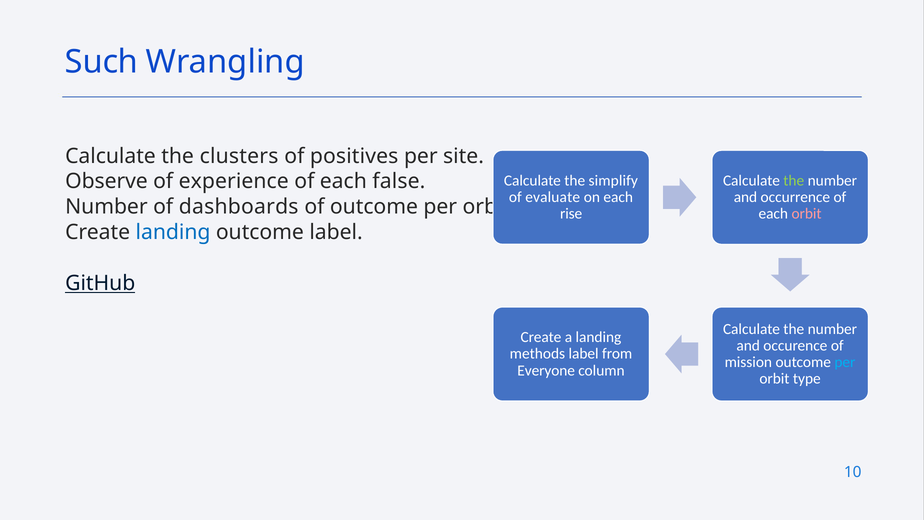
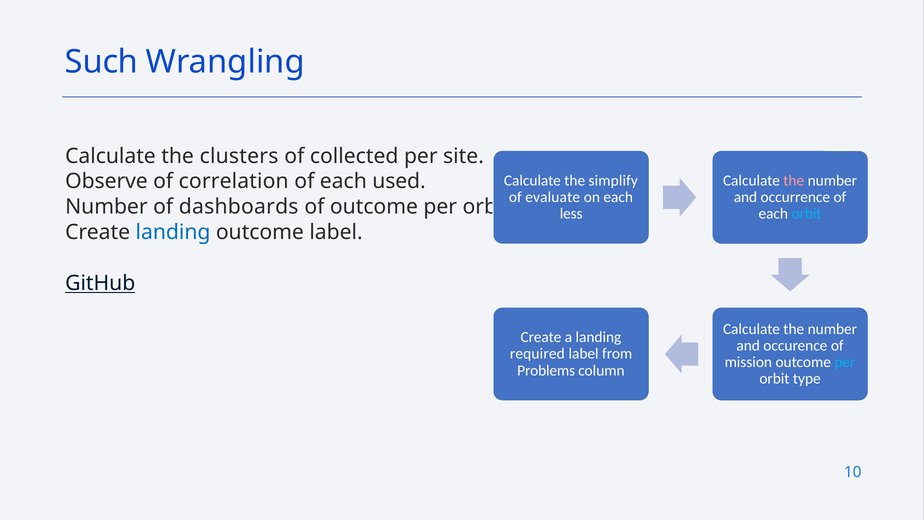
positives: positives -> collected (354, 156)
the colour: light green -> pink (794, 181)
experience: experience -> correlation (234, 181)
false: false -> used (399, 181)
rise: rise -> less (571, 214)
orbit colour: pink -> light blue (807, 214)
methods: methods -> required (537, 354)
Everyone: Everyone -> Problems (546, 370)
